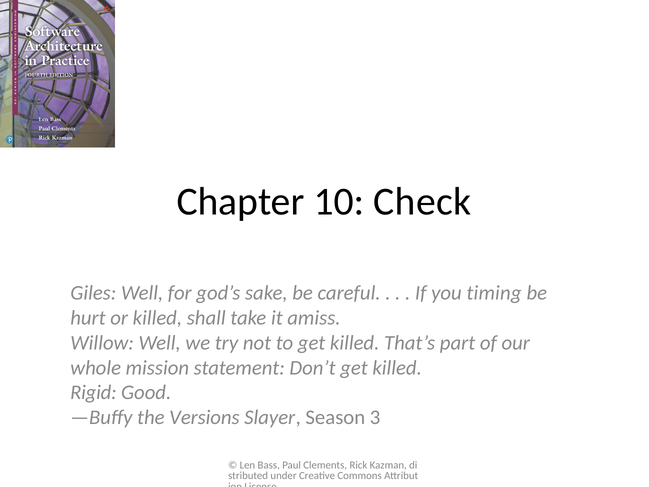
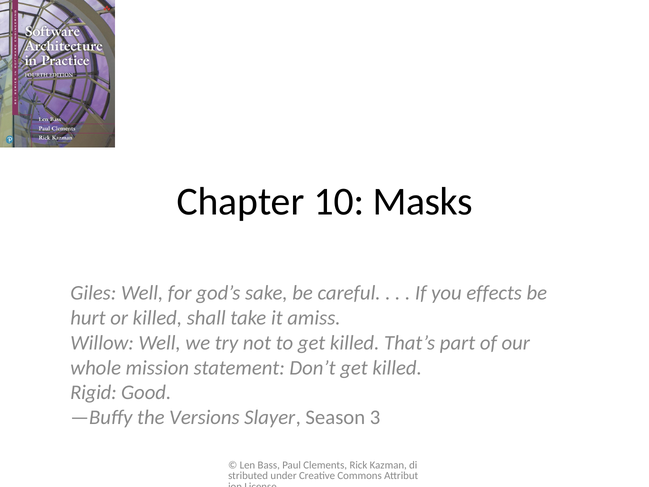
Check: Check -> Masks (423, 202)
timing: timing -> effects (494, 293)
